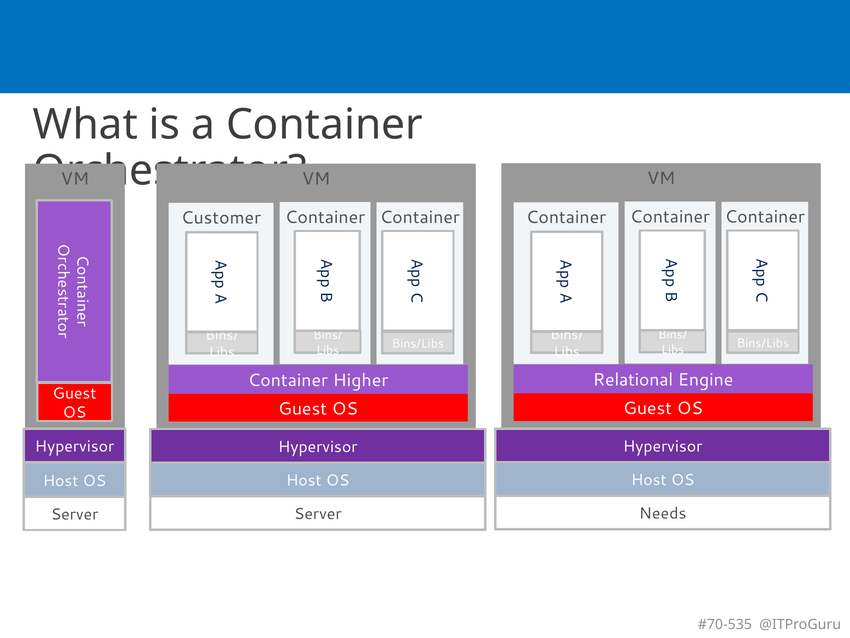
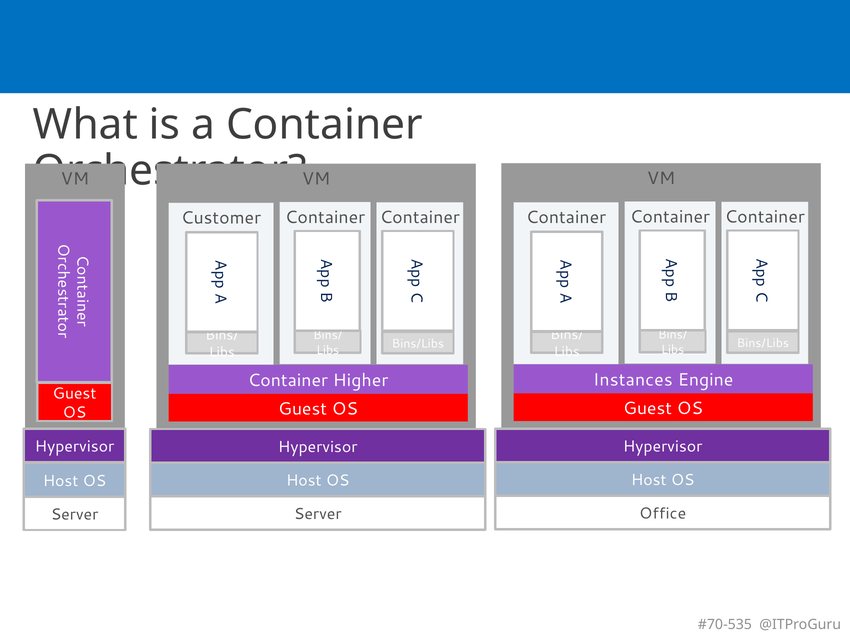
Relational: Relational -> Instances (633, 380)
Needs: Needs -> Office (663, 513)
